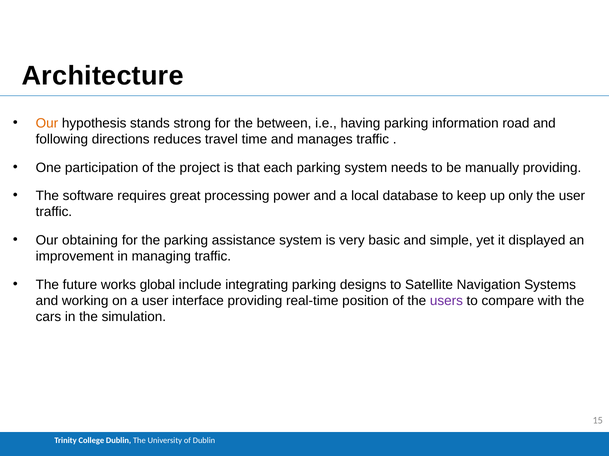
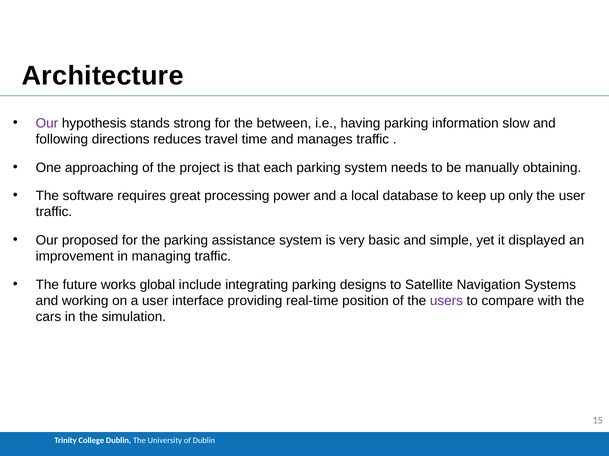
Our colour: orange -> purple (47, 123)
road: road -> slow (516, 123)
participation: participation -> approaching (102, 168)
manually providing: providing -> obtaining (552, 168)
obtaining: obtaining -> proposed (90, 241)
